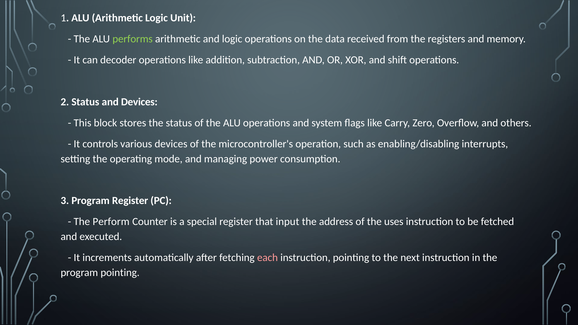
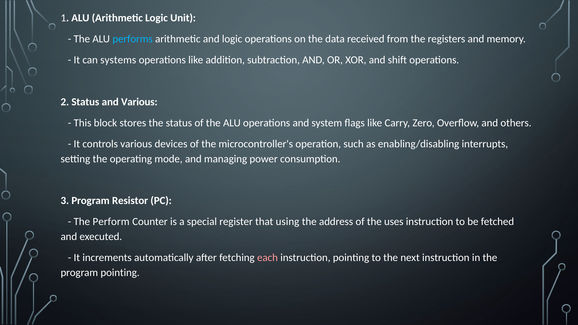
performs colour: light green -> light blue (133, 39)
decoder: decoder -> systems (118, 60)
and Devices: Devices -> Various (139, 102)
Program Register: Register -> Resistor (130, 201)
input: input -> using (288, 222)
